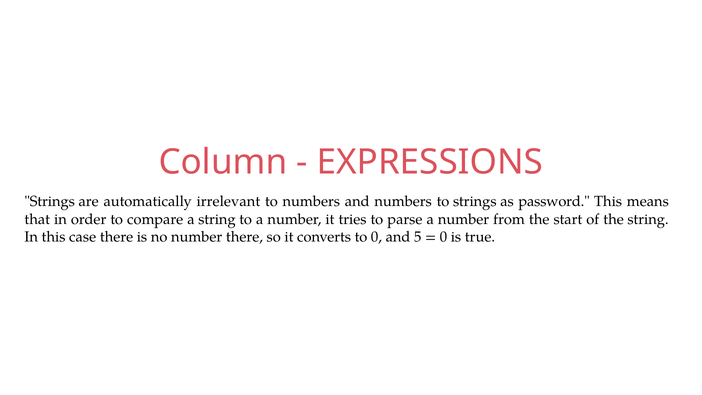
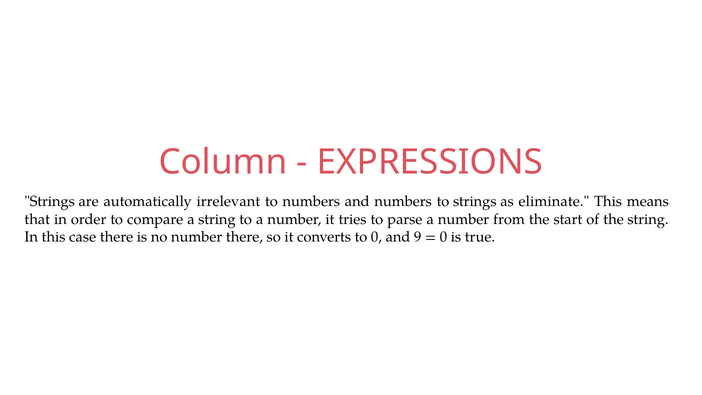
password: password -> eliminate (554, 202)
5: 5 -> 9 (418, 237)
